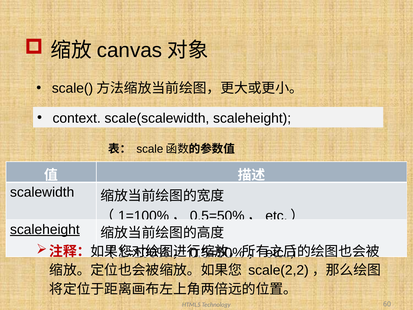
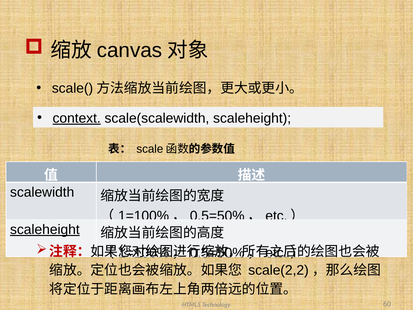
context underline: none -> present (77, 118)
